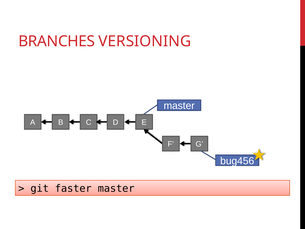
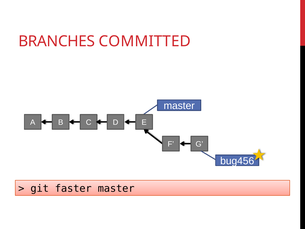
VERSIONING: VERSIONING -> COMMITTED (145, 41)
